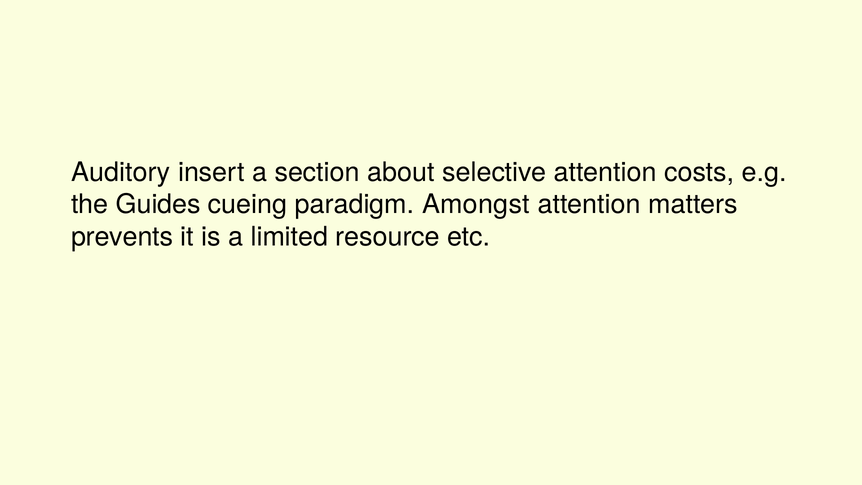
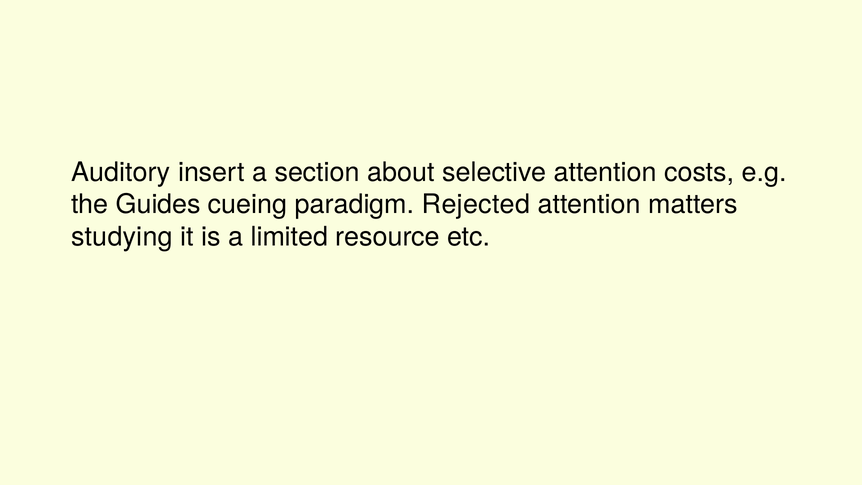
Amongst: Amongst -> Rejected (476, 204)
prevents: prevents -> studying (122, 237)
